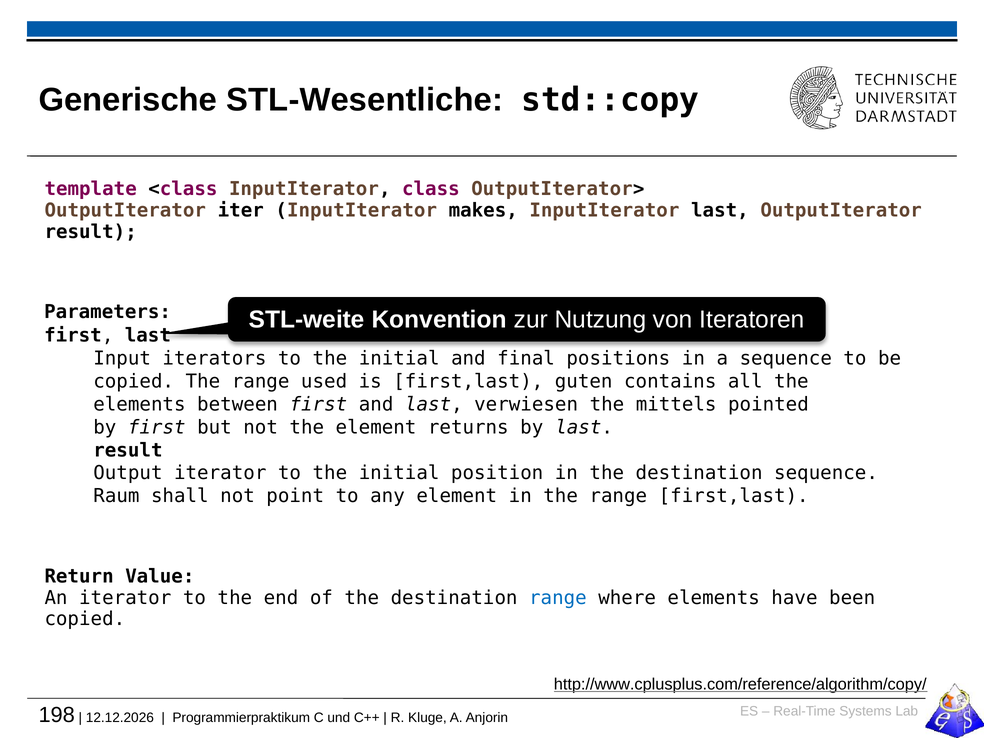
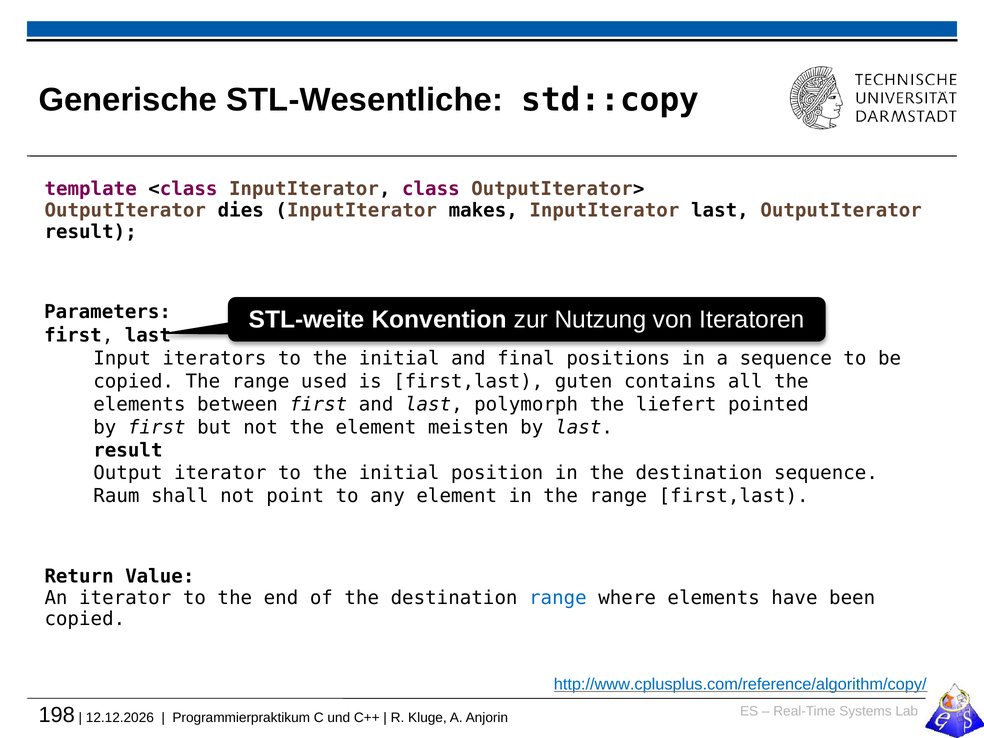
iter: iter -> dies (241, 210)
verwiesen: verwiesen -> polymorph (526, 404)
mittels: mittels -> liefert (676, 404)
returns: returns -> meisten (468, 427)
http://www.cplusplus.com/reference/algorithm/copy/ colour: black -> blue (740, 684)
